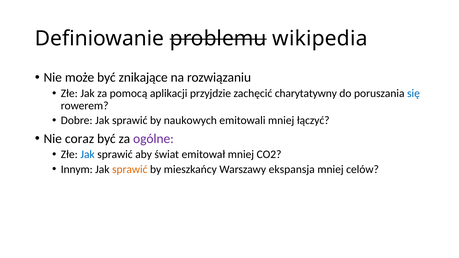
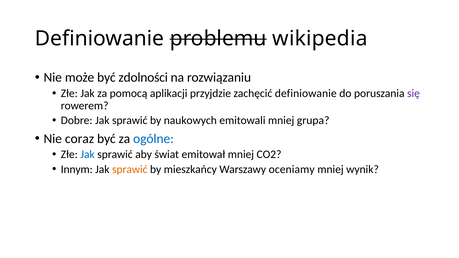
znikające: znikające -> zdolności (143, 78)
zachęcić charytatywny: charytatywny -> definiowanie (306, 93)
się colour: blue -> purple (414, 93)
łączyć: łączyć -> grupa (313, 121)
ogólne colour: purple -> blue (153, 139)
ekspansja: ekspansja -> oceniamy (292, 169)
celów: celów -> wynik (363, 169)
